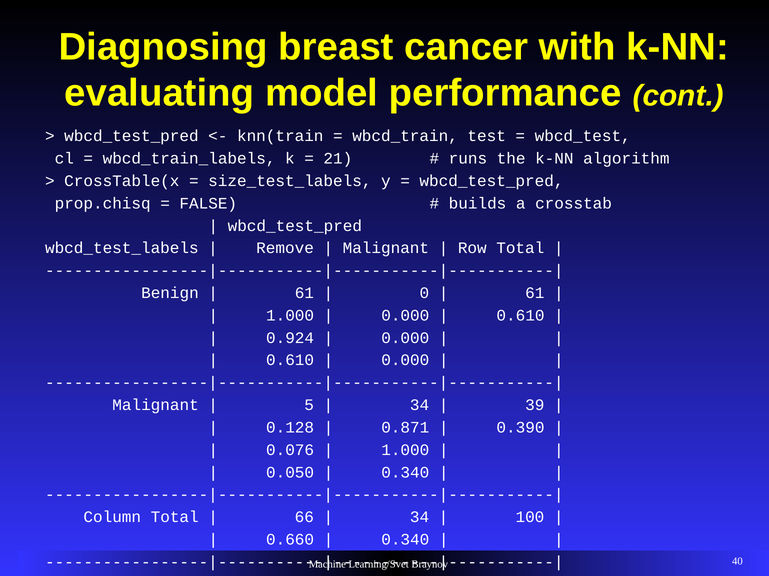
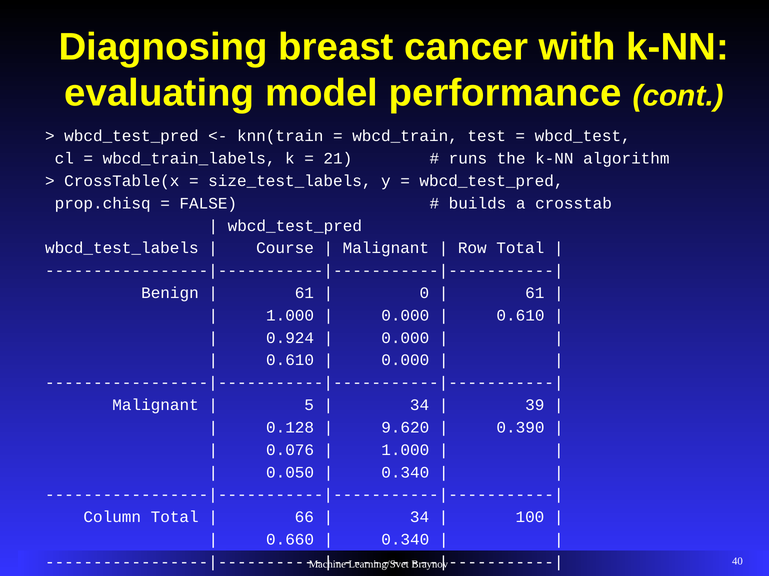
Remove: Remove -> Course (285, 249)
0.871: 0.871 -> 9.620 (405, 428)
